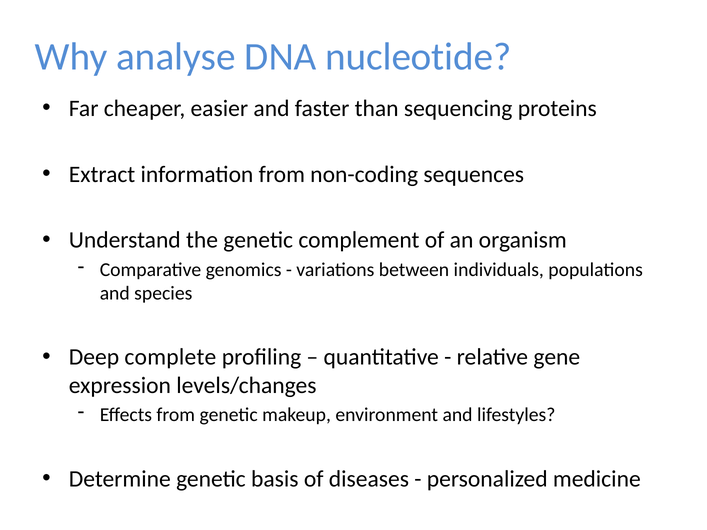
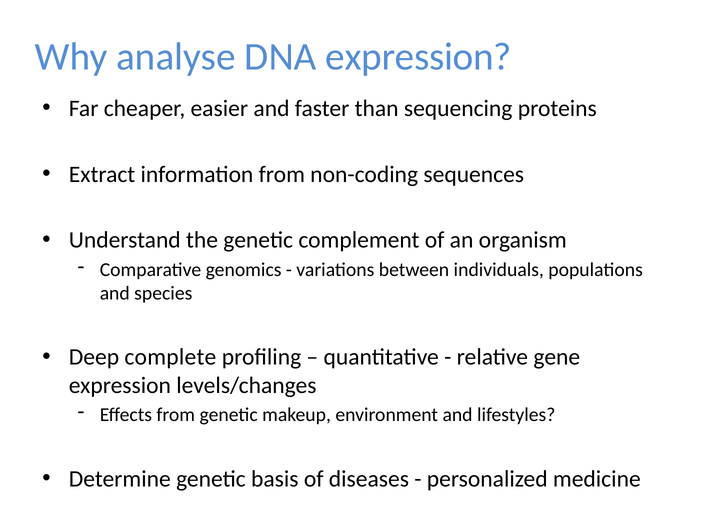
DNA nucleotide: nucleotide -> expression (418, 57)
